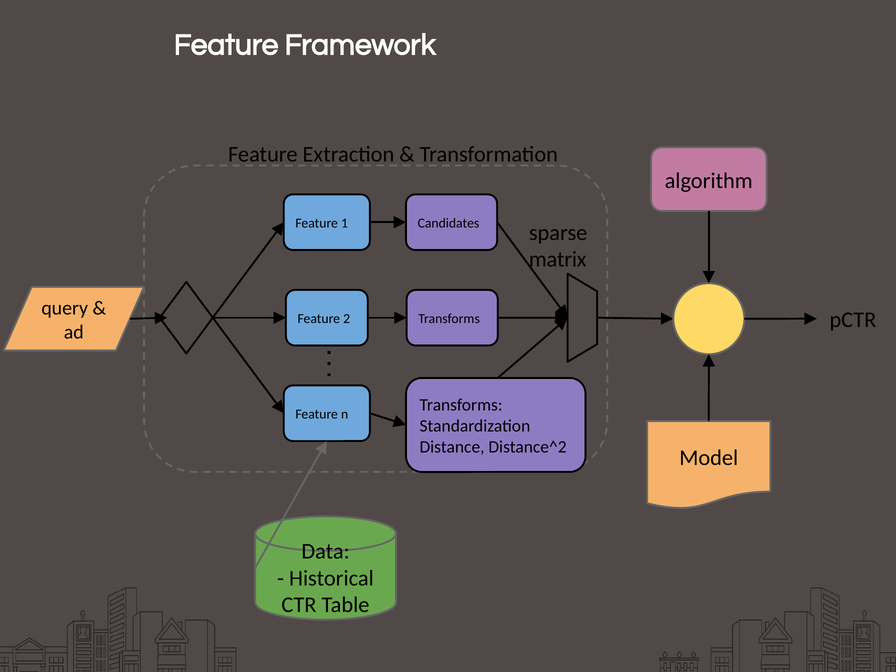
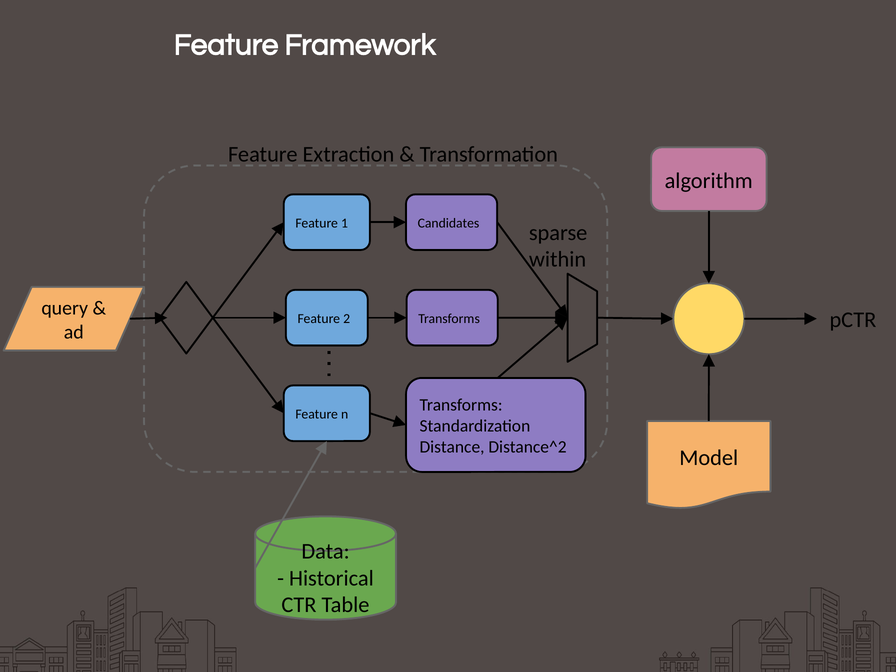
matrix: matrix -> within (558, 260)
